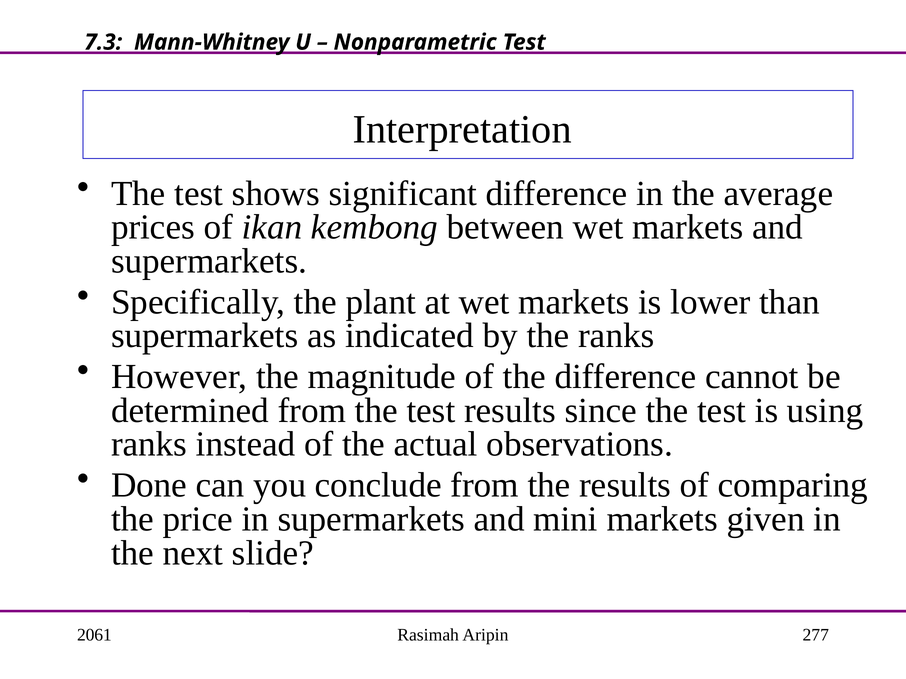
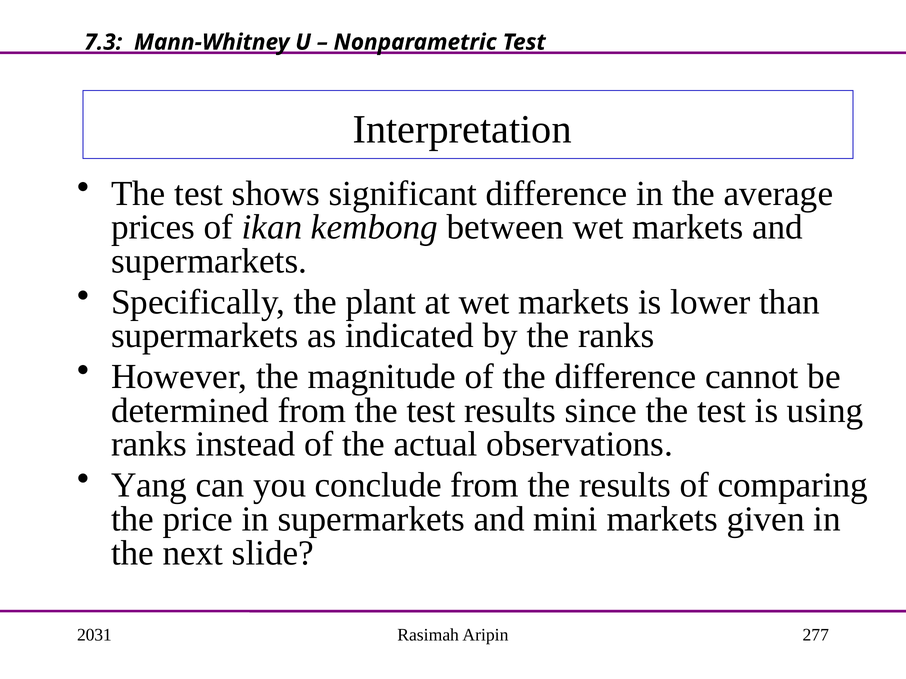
Done: Done -> Yang (149, 486)
2061: 2061 -> 2031 (94, 635)
